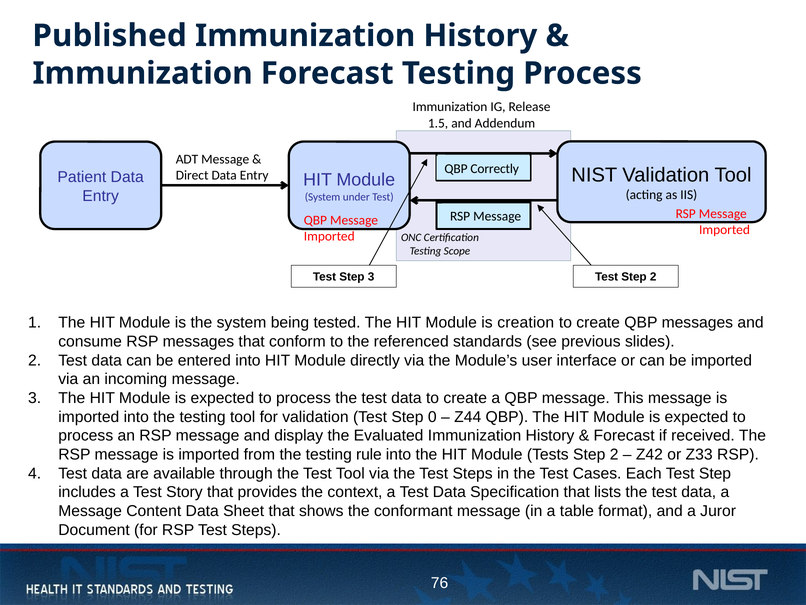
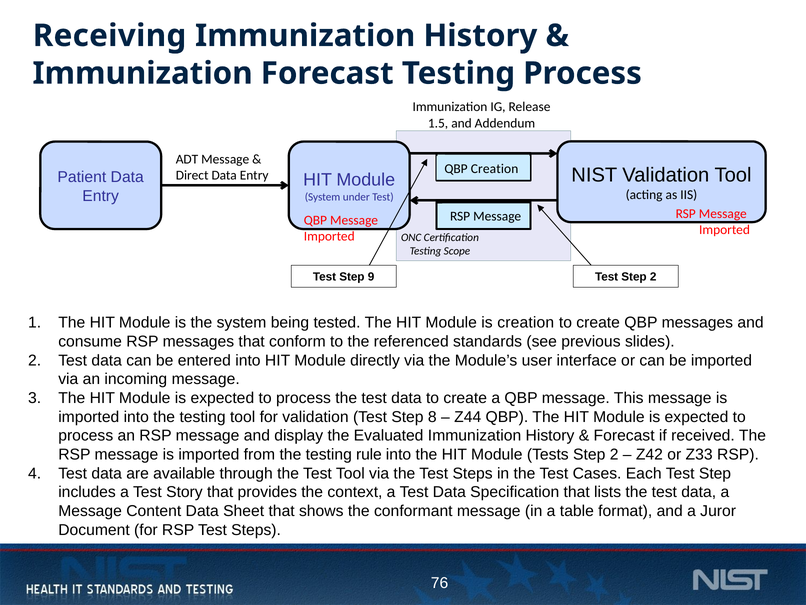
Published: Published -> Receiving (109, 36)
QBP Correctly: Correctly -> Creation (495, 169)
Step 3: 3 -> 9 (371, 277)
0: 0 -> 8 (432, 417)
